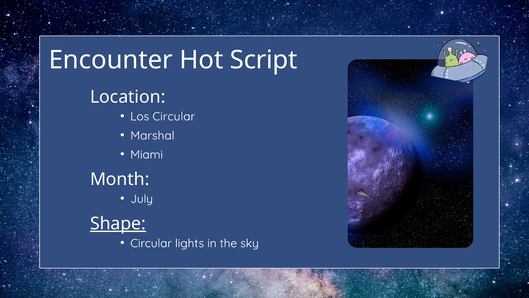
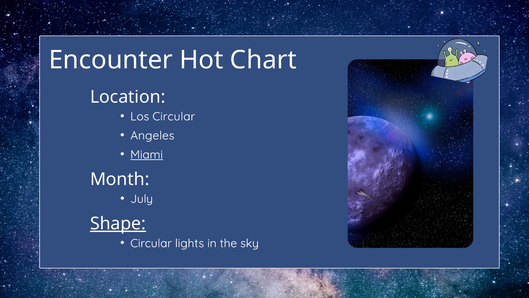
Script: Script -> Chart (263, 60)
Marshal: Marshal -> Angeles (152, 135)
Miami underline: none -> present (147, 154)
